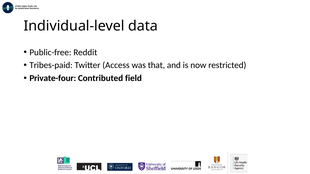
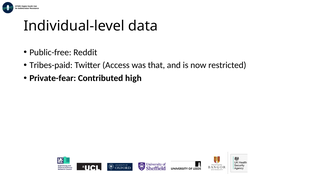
Private-four: Private-four -> Private-fear (53, 78)
field: field -> high (133, 78)
